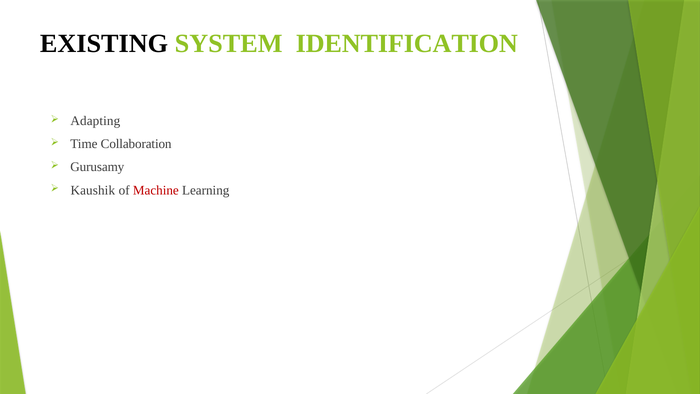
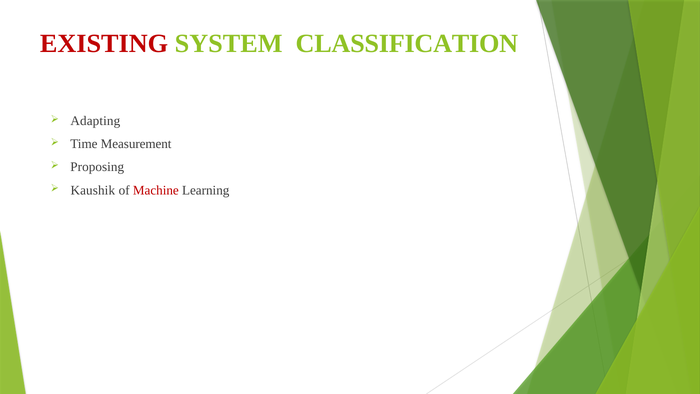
EXISTING colour: black -> red (104, 44)
IDENTIFICATION: IDENTIFICATION -> CLASSIFICATION (407, 44)
Collaboration: Collaboration -> Measurement (136, 144)
Gurusamy: Gurusamy -> Proposing (97, 167)
